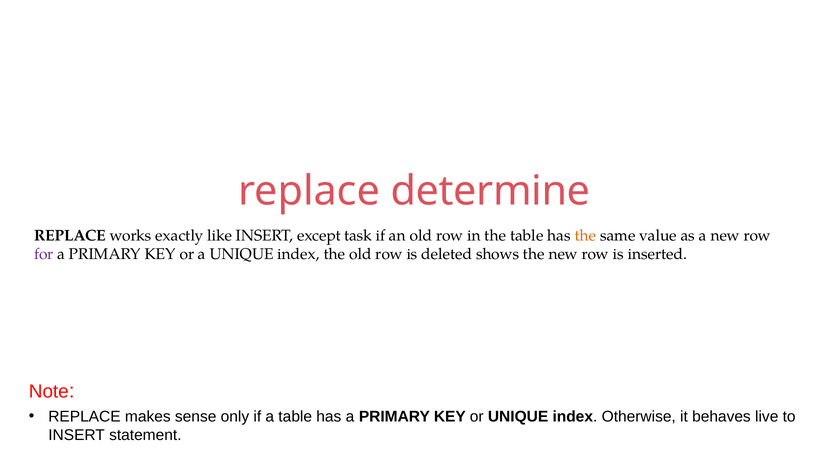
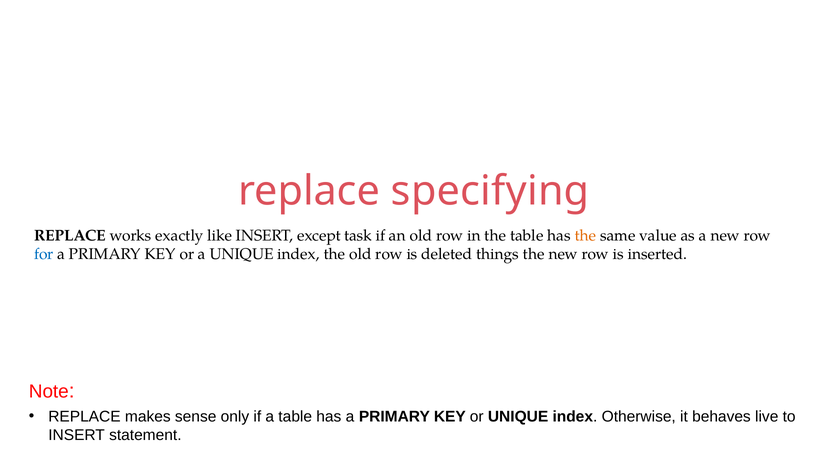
determine: determine -> specifying (490, 191)
for colour: purple -> blue (44, 255)
shows: shows -> things (498, 255)
